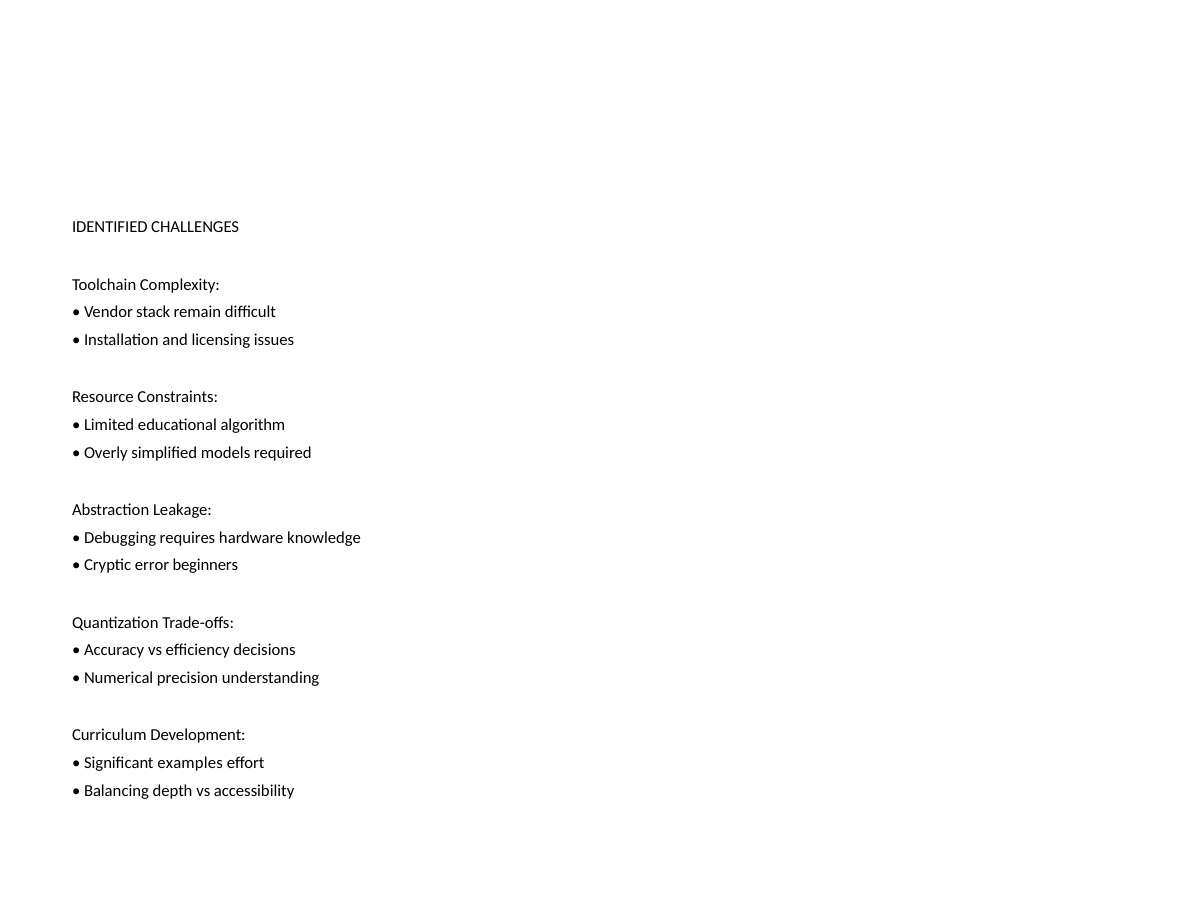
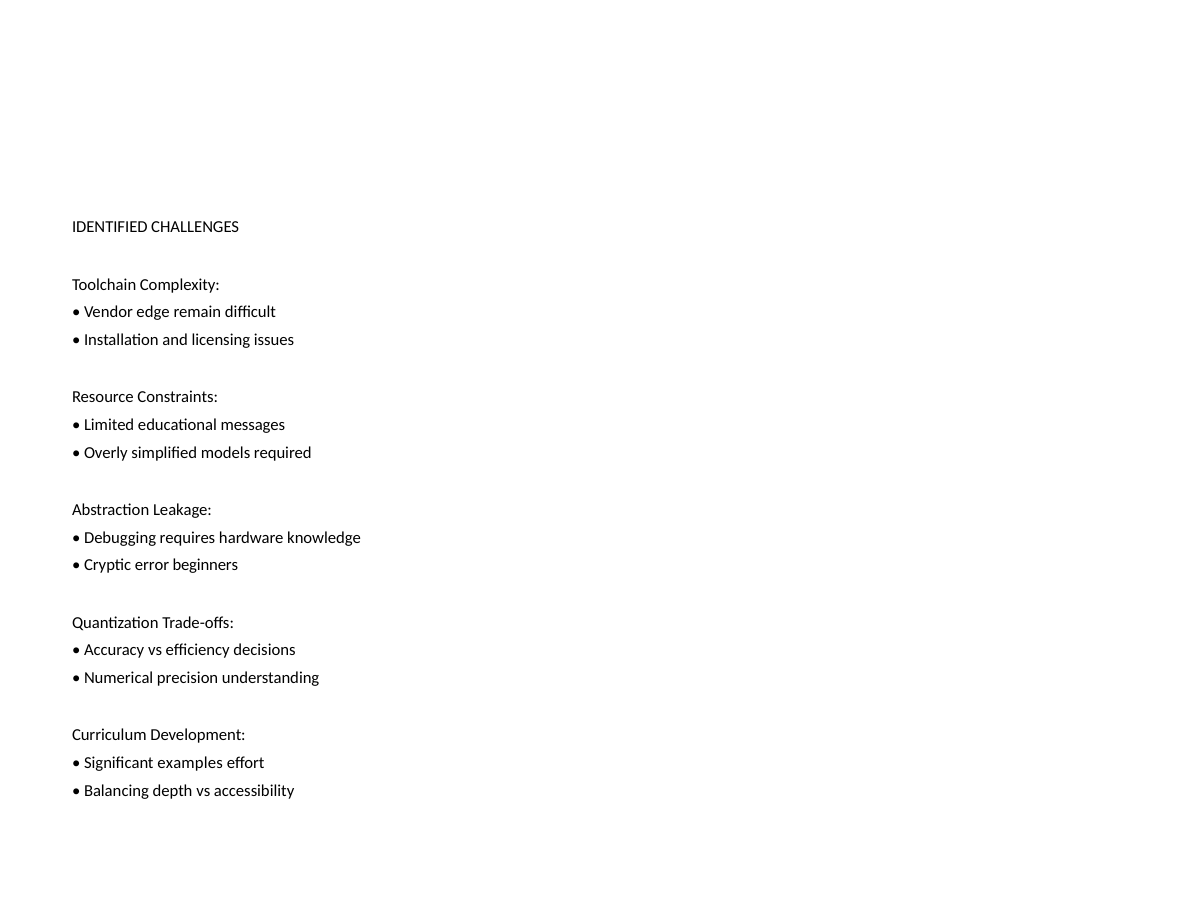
stack: stack -> edge (153, 312)
algorithm: algorithm -> messages (253, 425)
